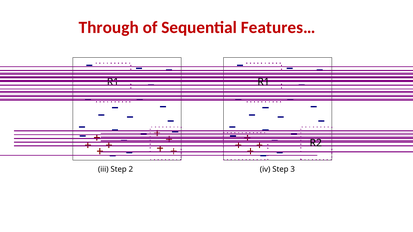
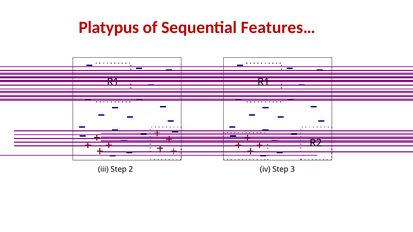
Through: Through -> Platypus (109, 28)
